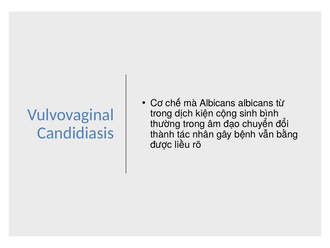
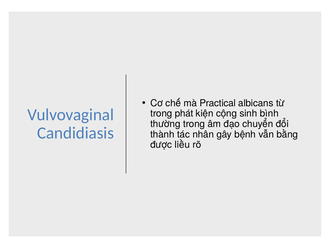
mà Albicans: Albicans -> Practical (218, 103)
dịch: dịch -> phát (184, 113)
